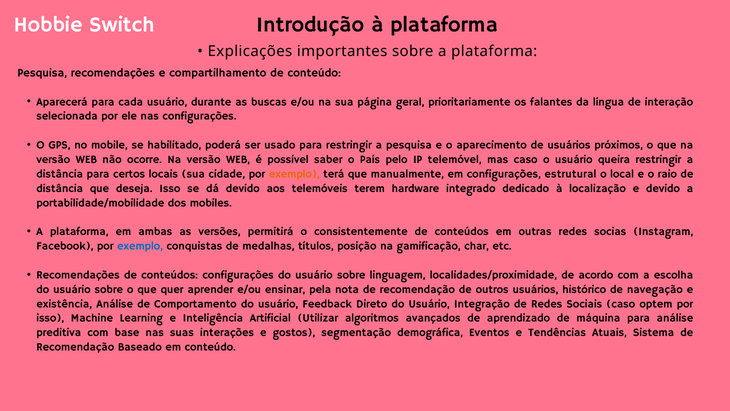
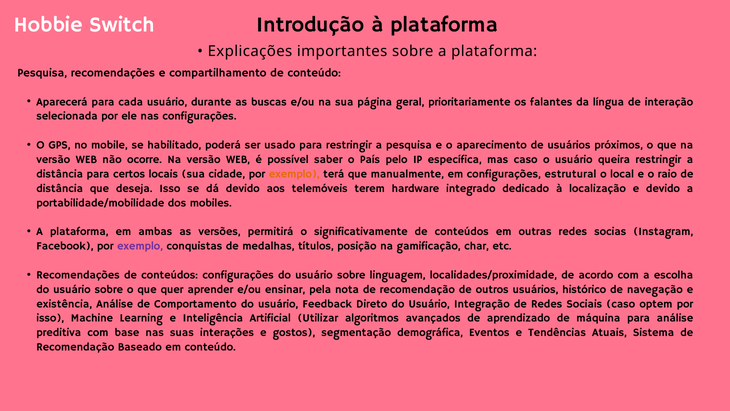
telemóvel: telemóvel -> específica (455, 159)
consistentemente: consistentemente -> significativamente (361, 232)
exemplo colour: blue -> purple (140, 246)
